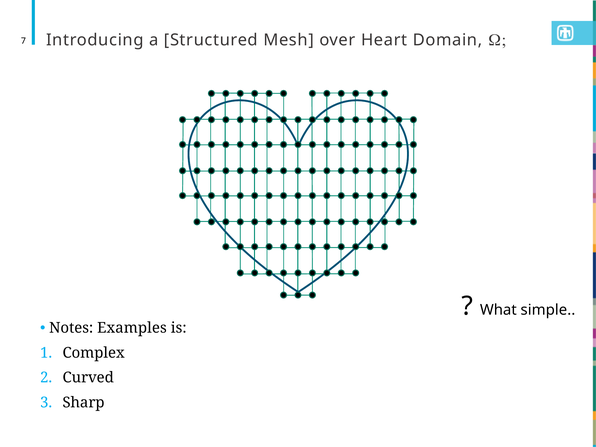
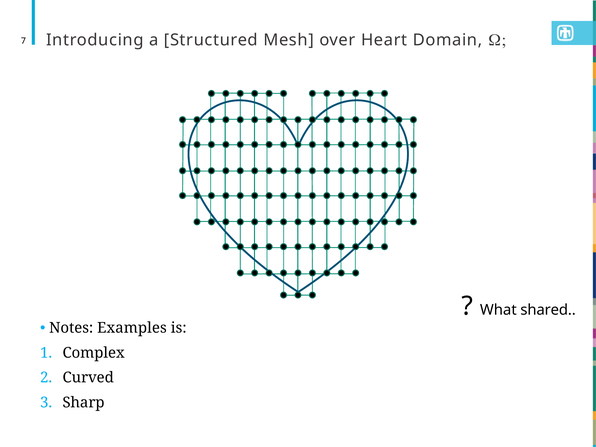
simple: simple -> shared (548, 310)
